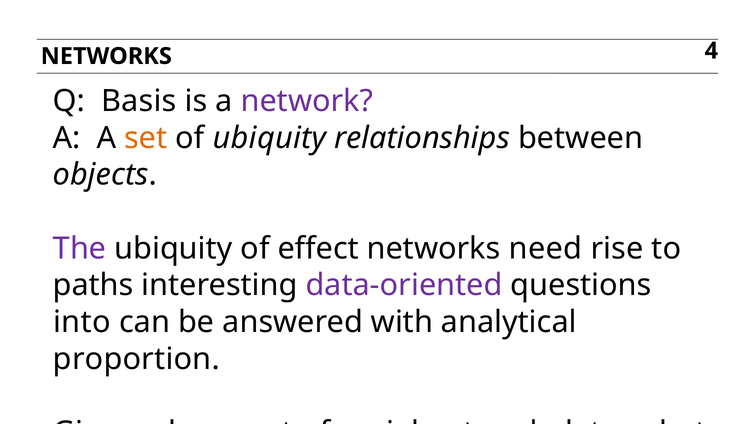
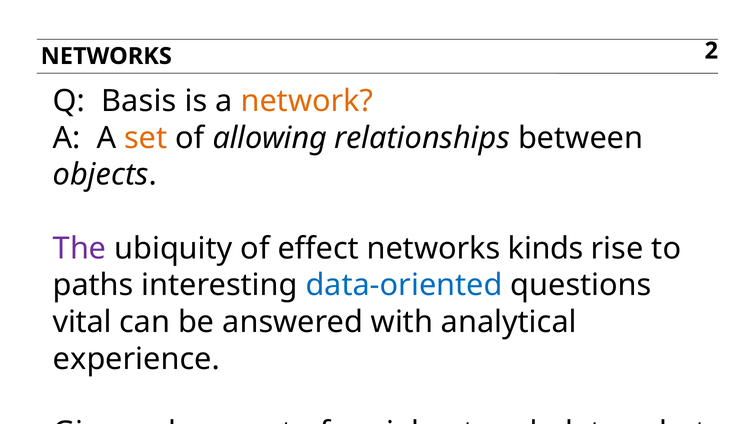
4: 4 -> 2 (711, 51)
network colour: purple -> orange (307, 101)
of ubiquity: ubiquity -> allowing (270, 138)
need: need -> kinds (546, 248)
data-oriented colour: purple -> blue (404, 285)
into: into -> vital (82, 322)
proportion: proportion -> experience (136, 359)
